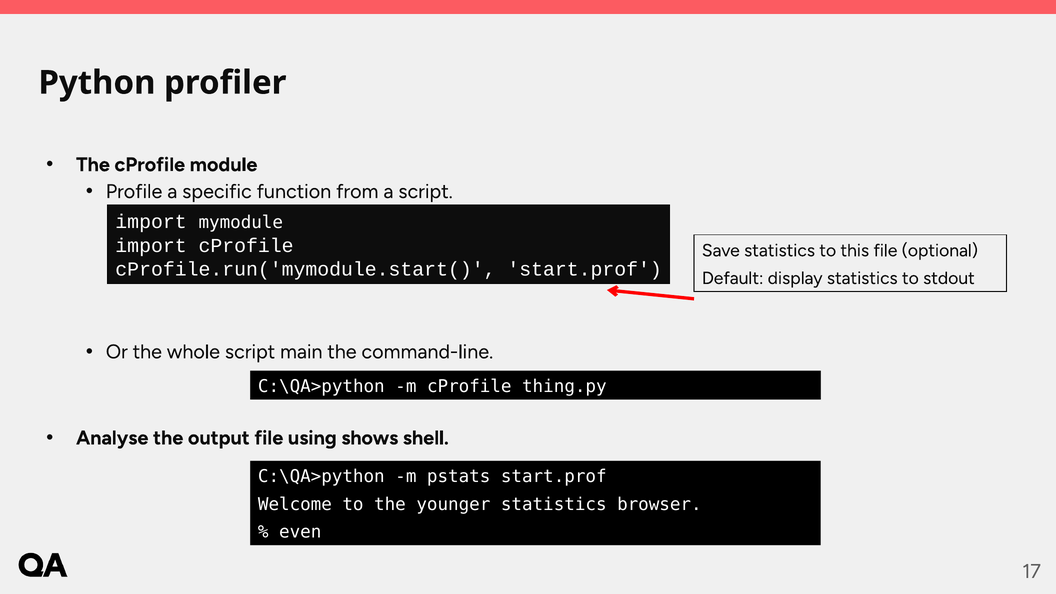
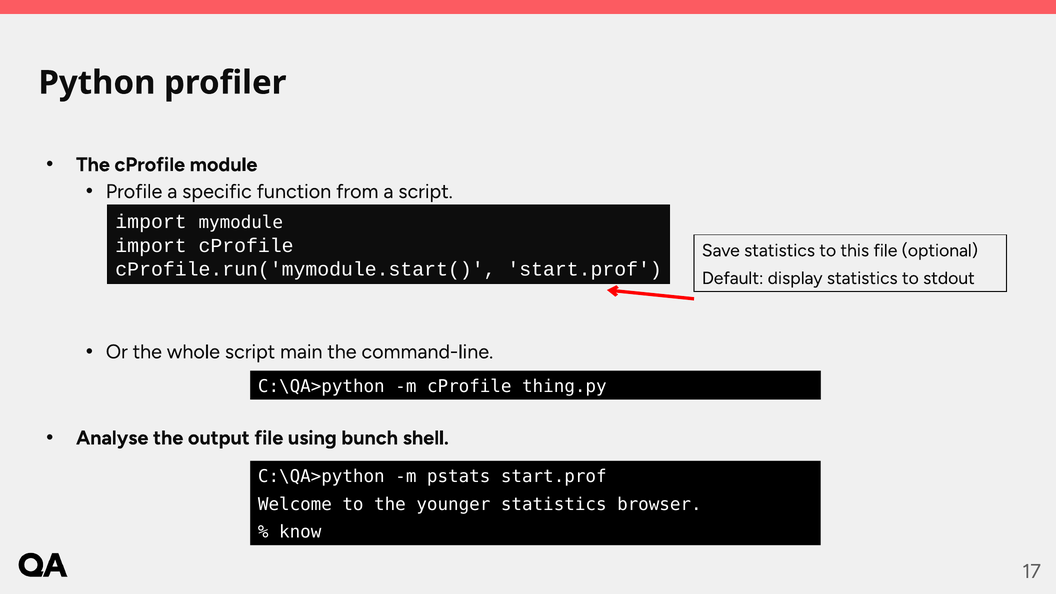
shows: shows -> bunch (370, 438)
even: even -> know (300, 532)
